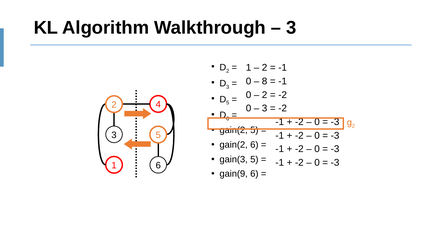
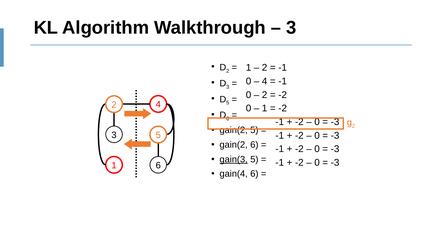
8: 8 -> 4 (265, 81)
3: 3 -> 1 (265, 108)
gain(3 underline: none -> present (234, 159)
gain(9: gain(9 -> gain(4 (234, 174)
